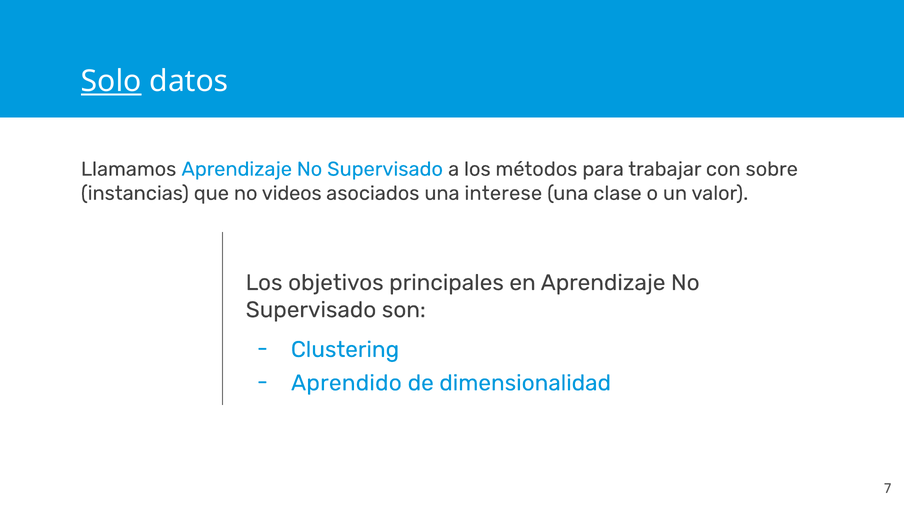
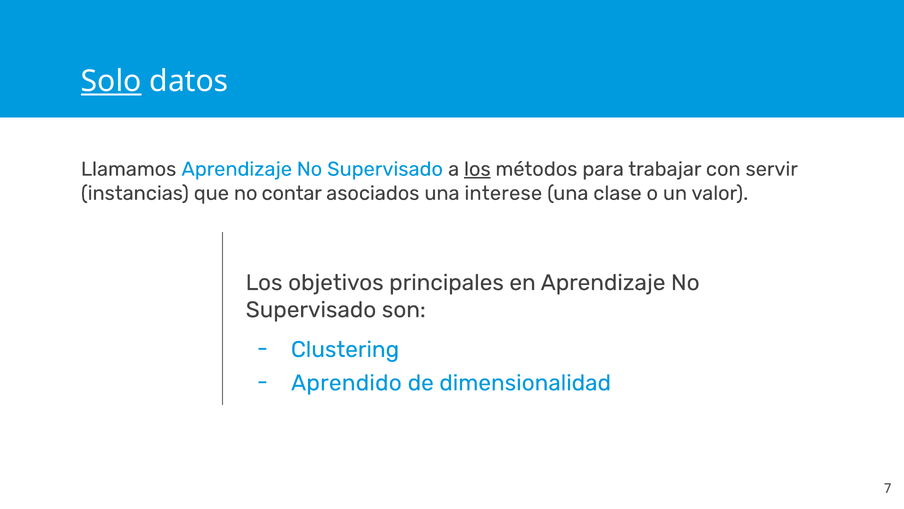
los underline: none -> present (477, 169)
sobre: sobre -> servir (772, 169)
videos: videos -> contar (292, 193)
